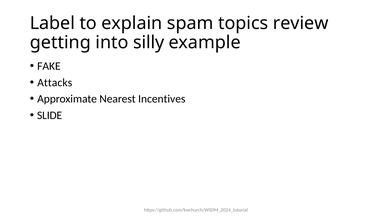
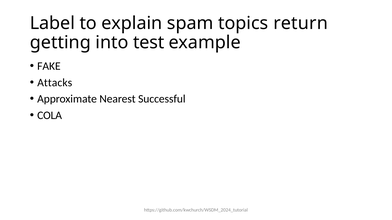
review: review -> return (301, 23)
silly: silly -> test (149, 43)
Incentives: Incentives -> Successful (162, 99)
SLIDE: SLIDE -> COLA (50, 116)
